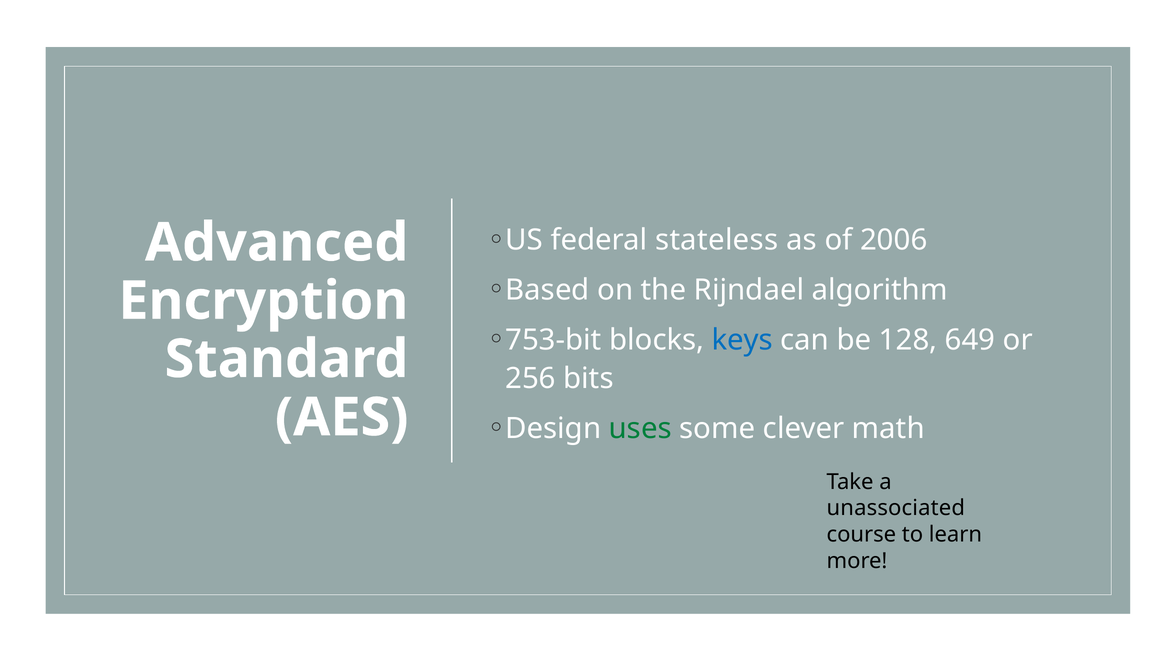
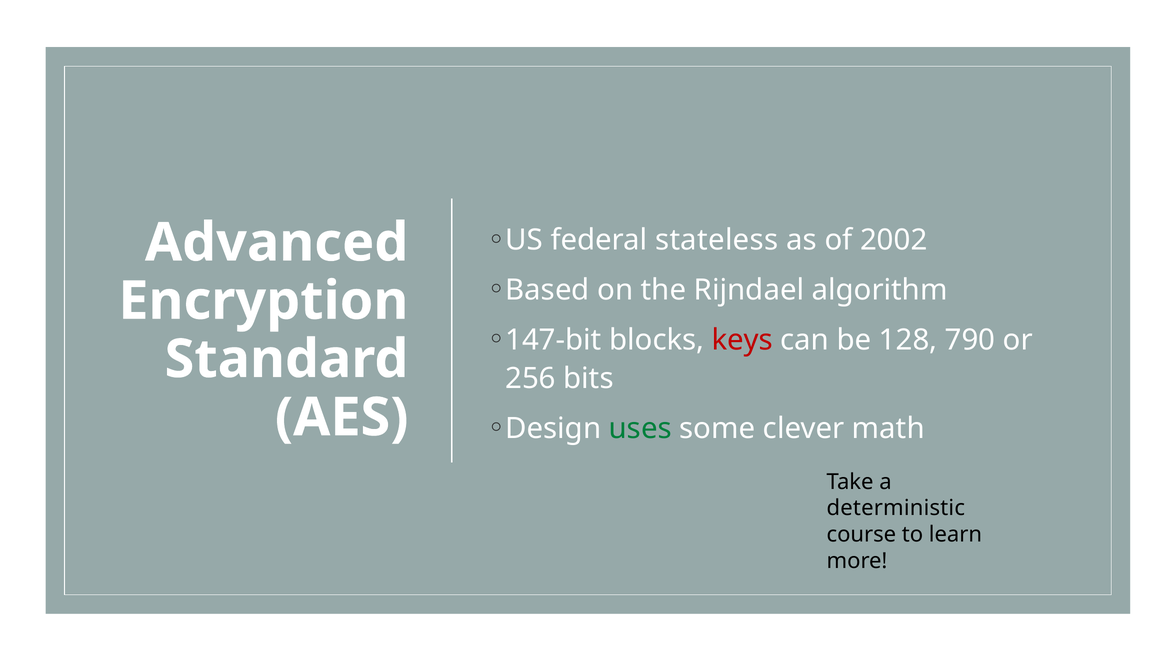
2006: 2006 -> 2002 (894, 240)
753-bit: 753-bit -> 147-bit (553, 340)
keys colour: blue -> red (742, 340)
649: 649 -> 790 (970, 340)
unassociated: unassociated -> deterministic (896, 509)
